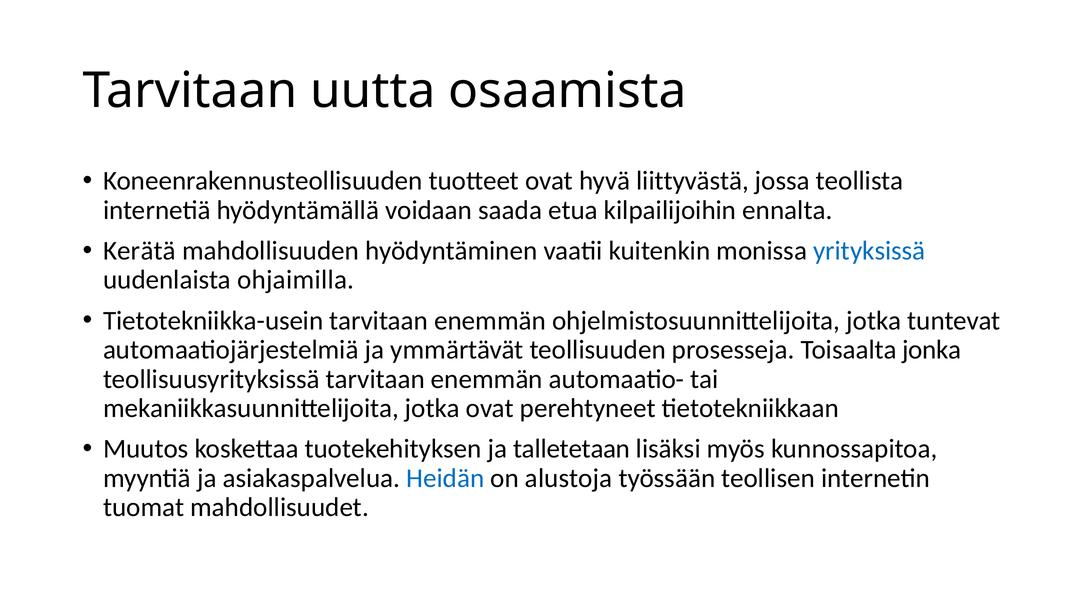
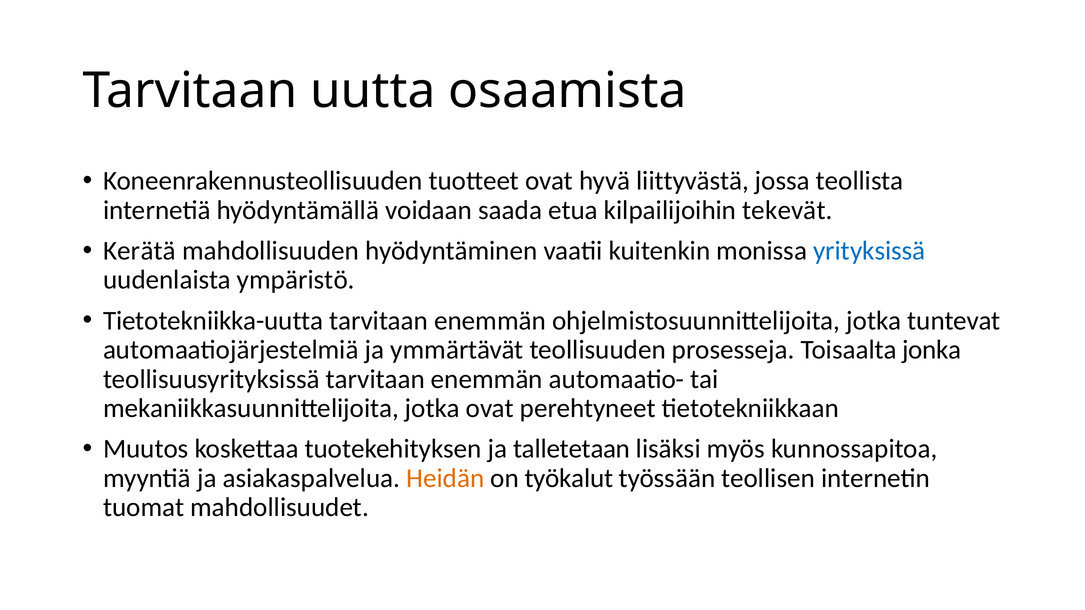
ennalta: ennalta -> tekevät (787, 210)
ohjaimilla: ohjaimilla -> ympäristö (296, 280)
Tietotekniikka-usein: Tietotekniikka-usein -> Tietotekniikka-uutta (213, 321)
Heidän colour: blue -> orange (445, 478)
alustoja: alustoja -> työkalut (569, 478)
